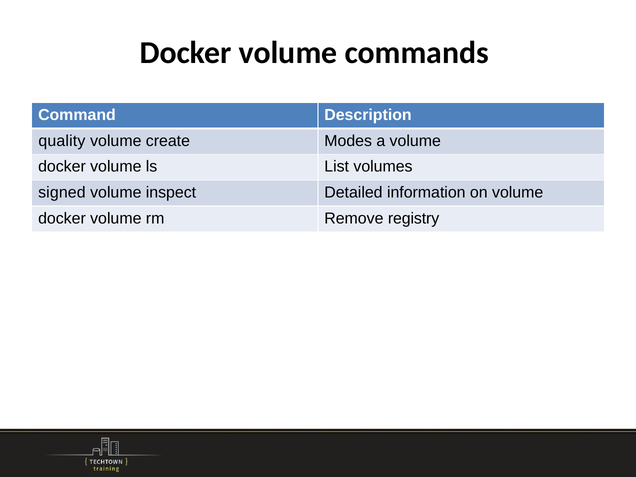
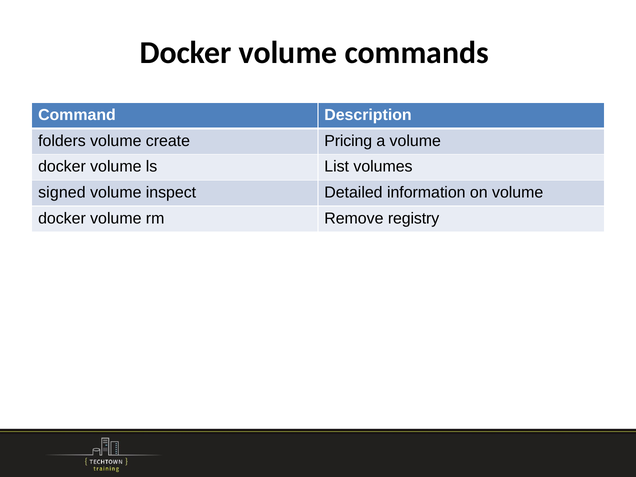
quality: quality -> folders (62, 141)
Modes: Modes -> Pricing (348, 141)
